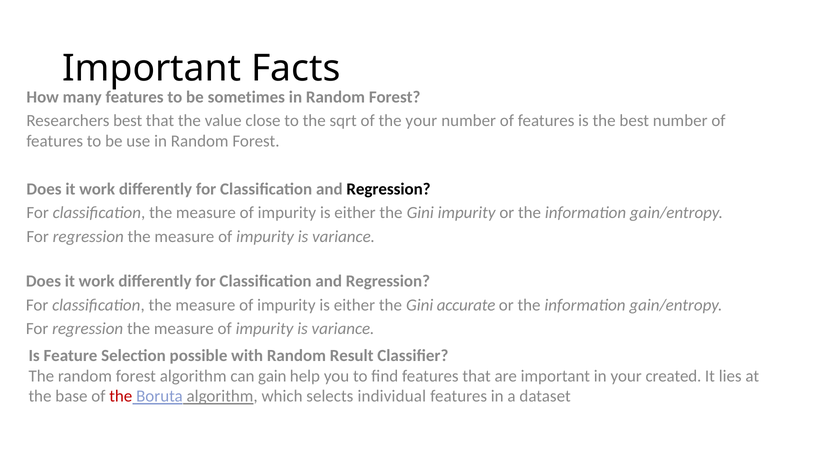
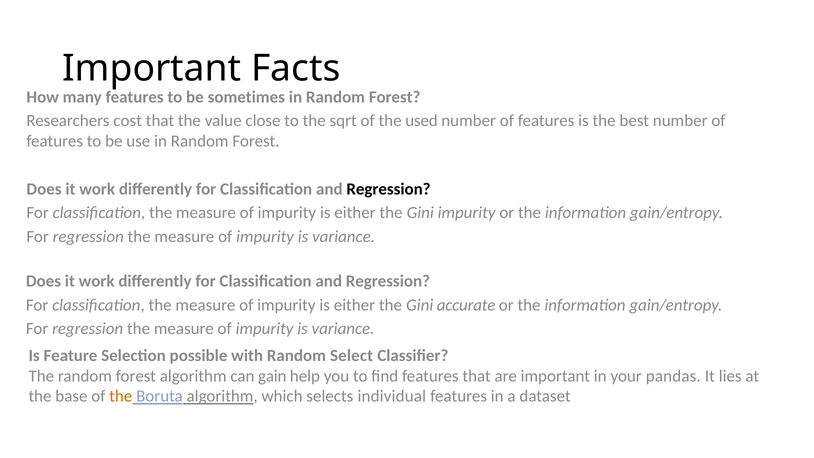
Researchers best: best -> cost (128, 121)
the your: your -> used (422, 121)
Result: Result -> Select (352, 356)
created: created -> pandas (673, 376)
the colour: red -> orange (121, 396)
